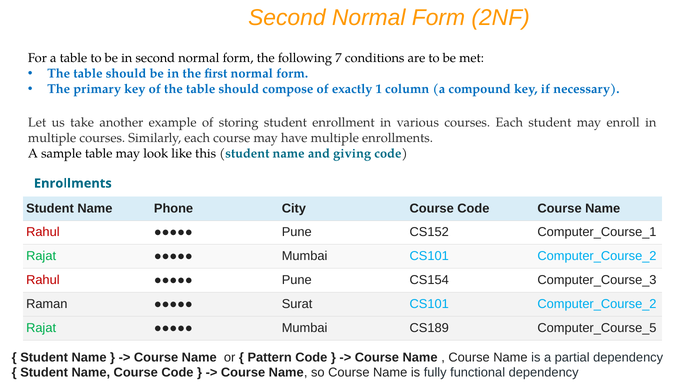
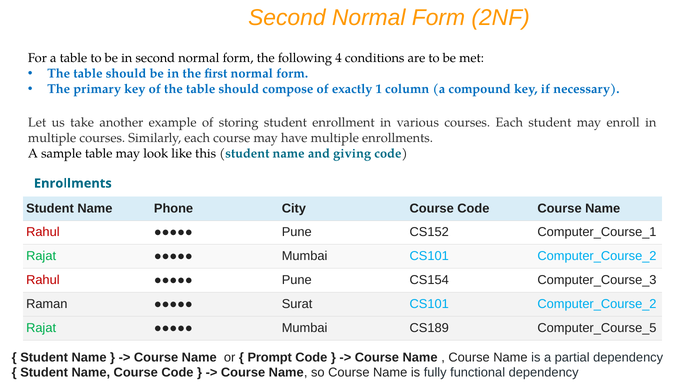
7: 7 -> 4 (339, 58)
Pattern: Pattern -> Prompt (270, 358)
